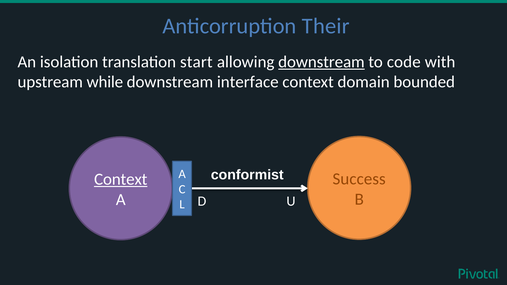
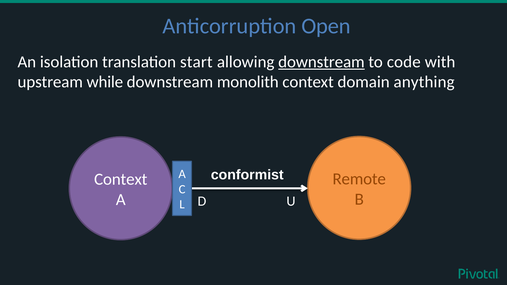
Their: Their -> Open (326, 26)
interface: interface -> monolith (248, 82)
bounded: bounded -> anything (424, 82)
Success: Success -> Remote (359, 179)
Context underline: present -> none (121, 179)
